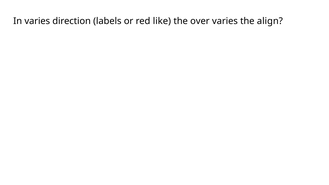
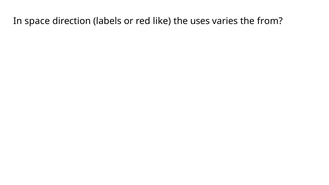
In varies: varies -> space (37, 21)
over: over -> uses (200, 21)
align: align -> from (270, 21)
